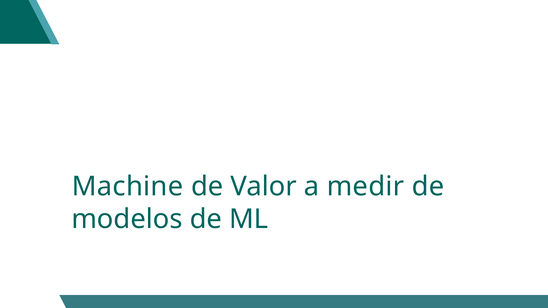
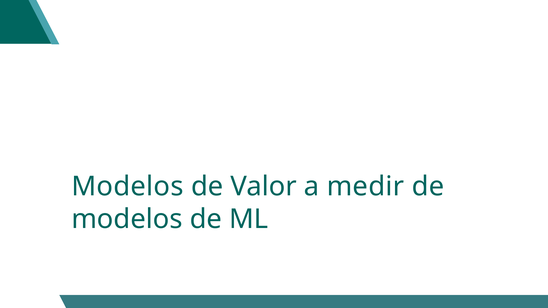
Machine: Machine -> Modelos (128, 187)
